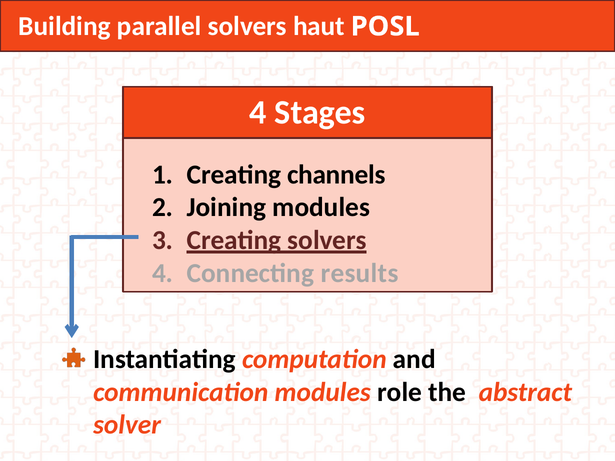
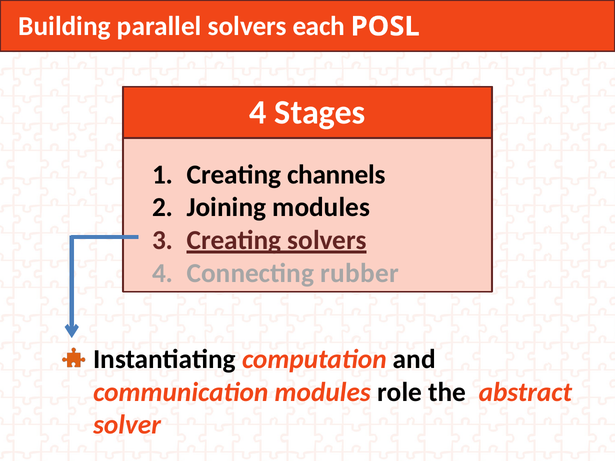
haut: haut -> each (319, 26)
results: results -> rubber (360, 273)
